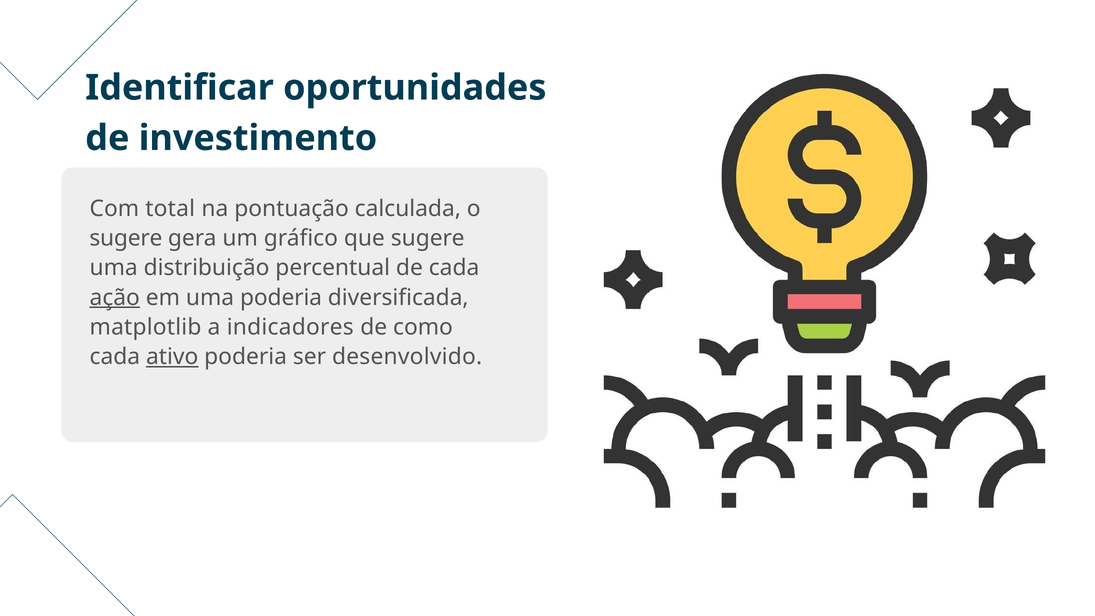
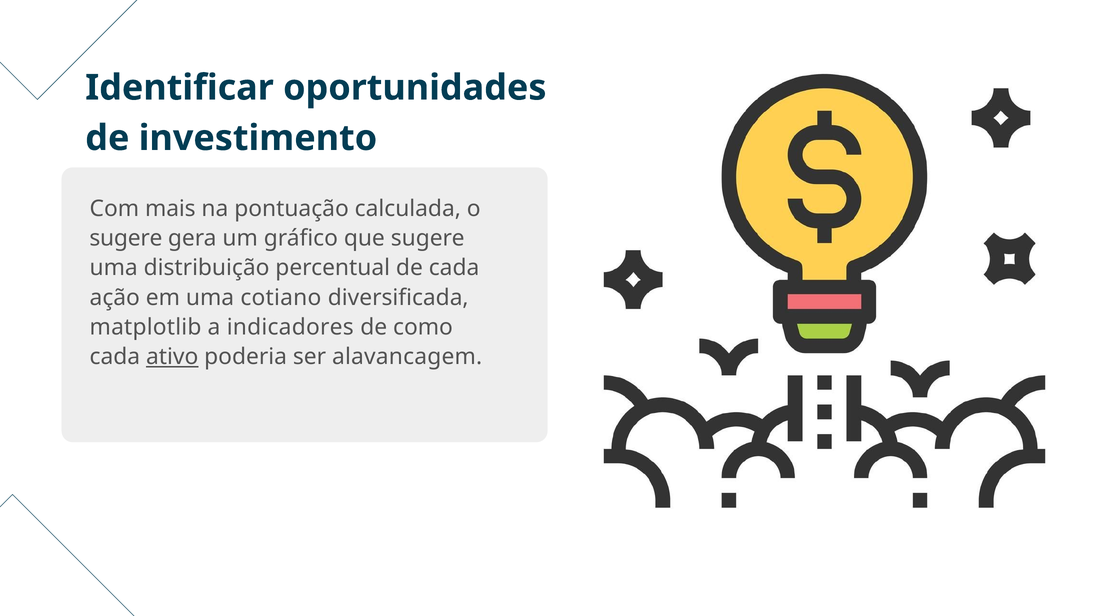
total: total -> mais (170, 209)
ação underline: present -> none (115, 298)
uma poderia: poderia -> cotiano (281, 298)
desenvolvido: desenvolvido -> alavancagem (407, 357)
